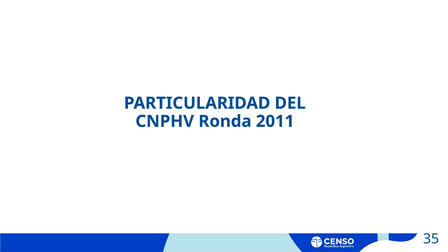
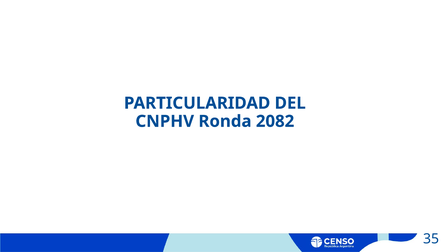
2011: 2011 -> 2082 (275, 121)
